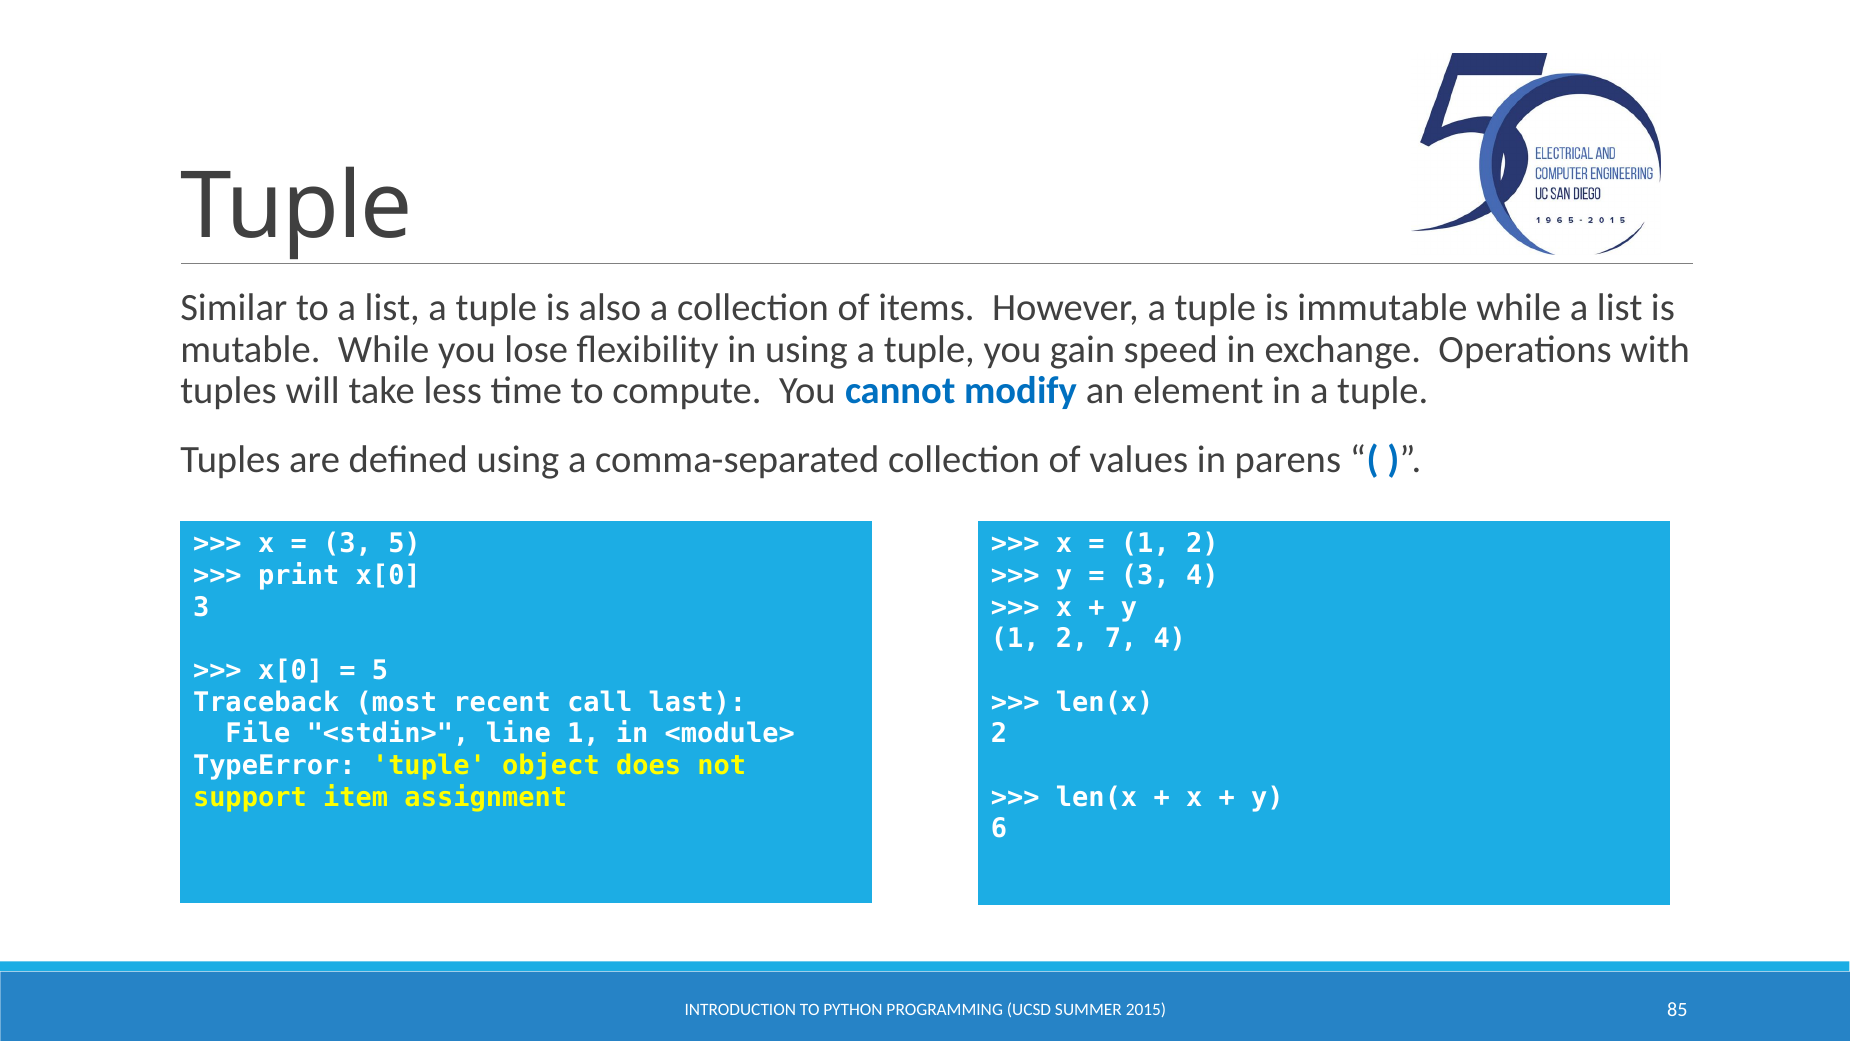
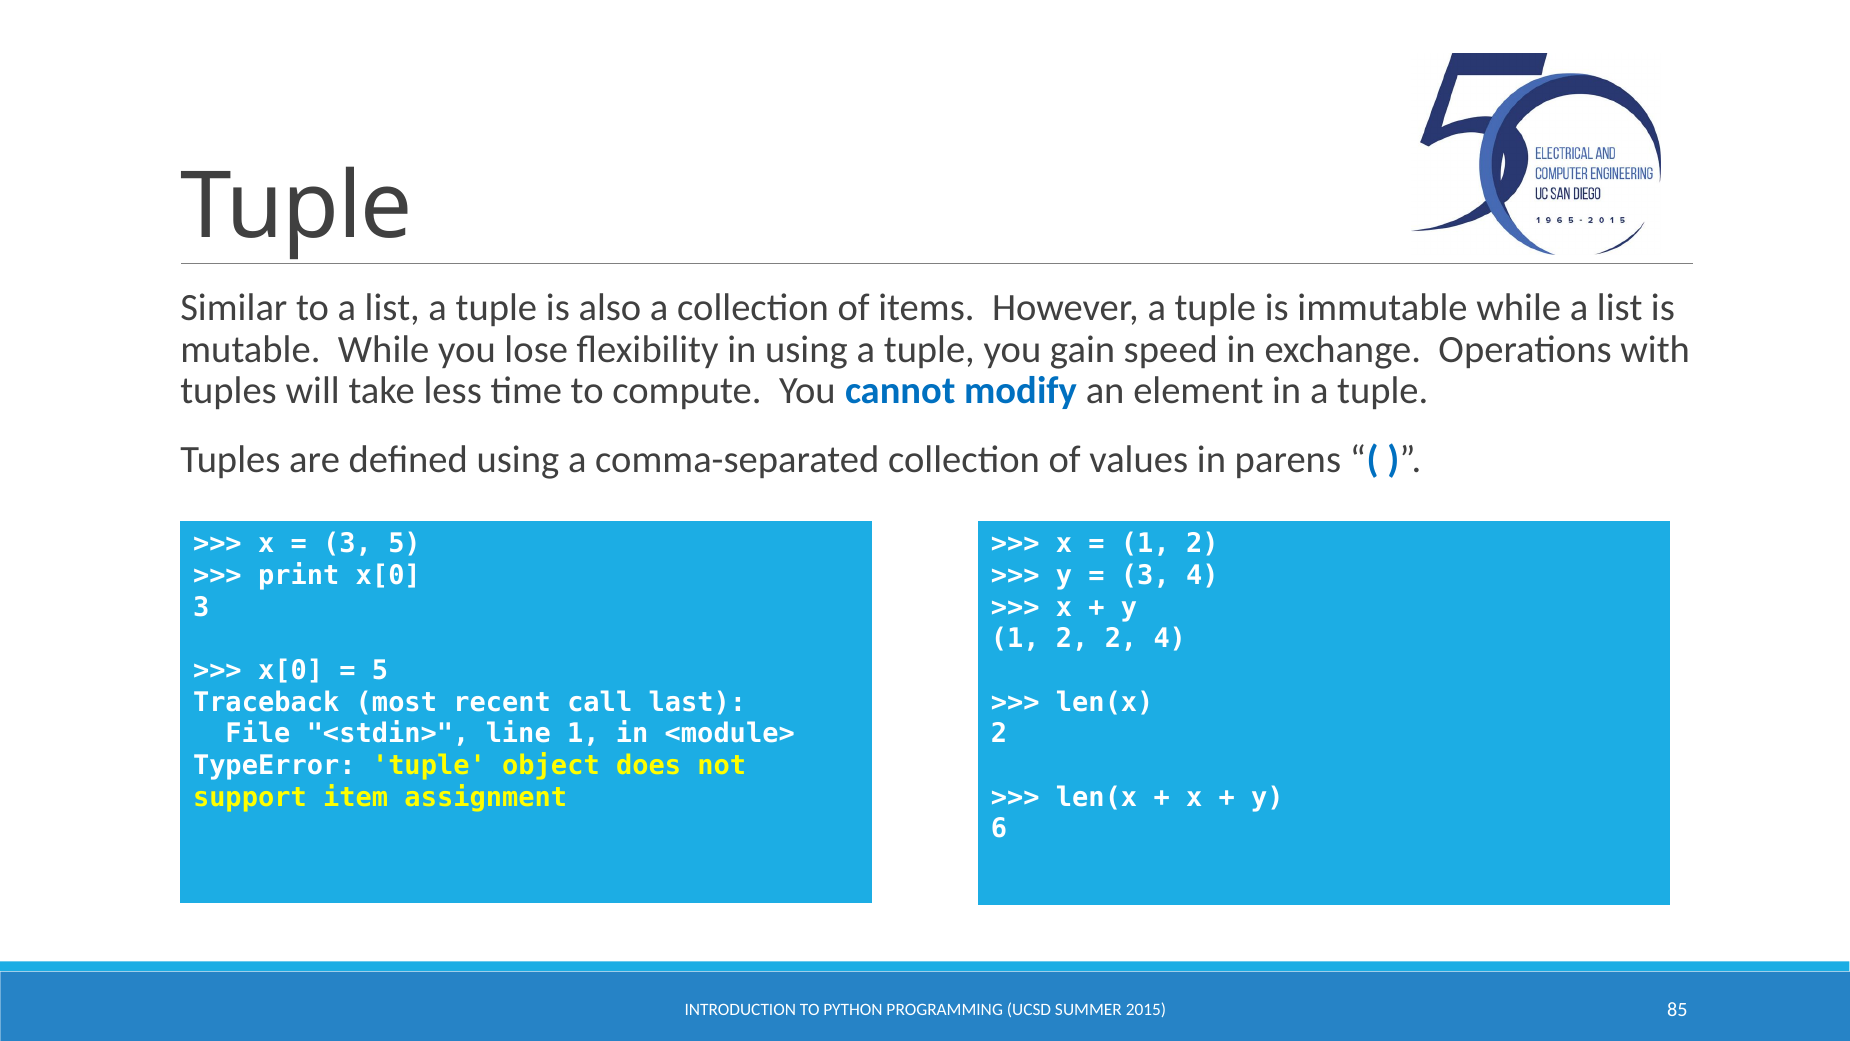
2 7: 7 -> 2 (1121, 639)
